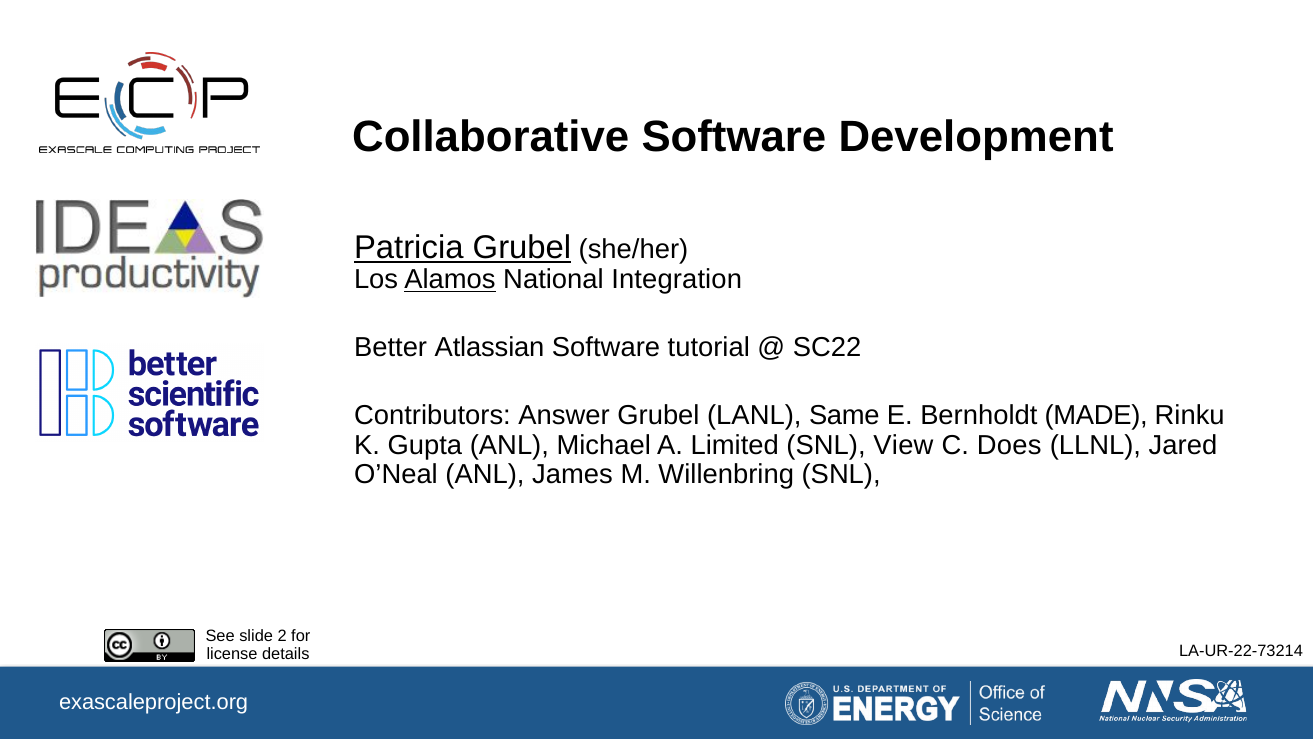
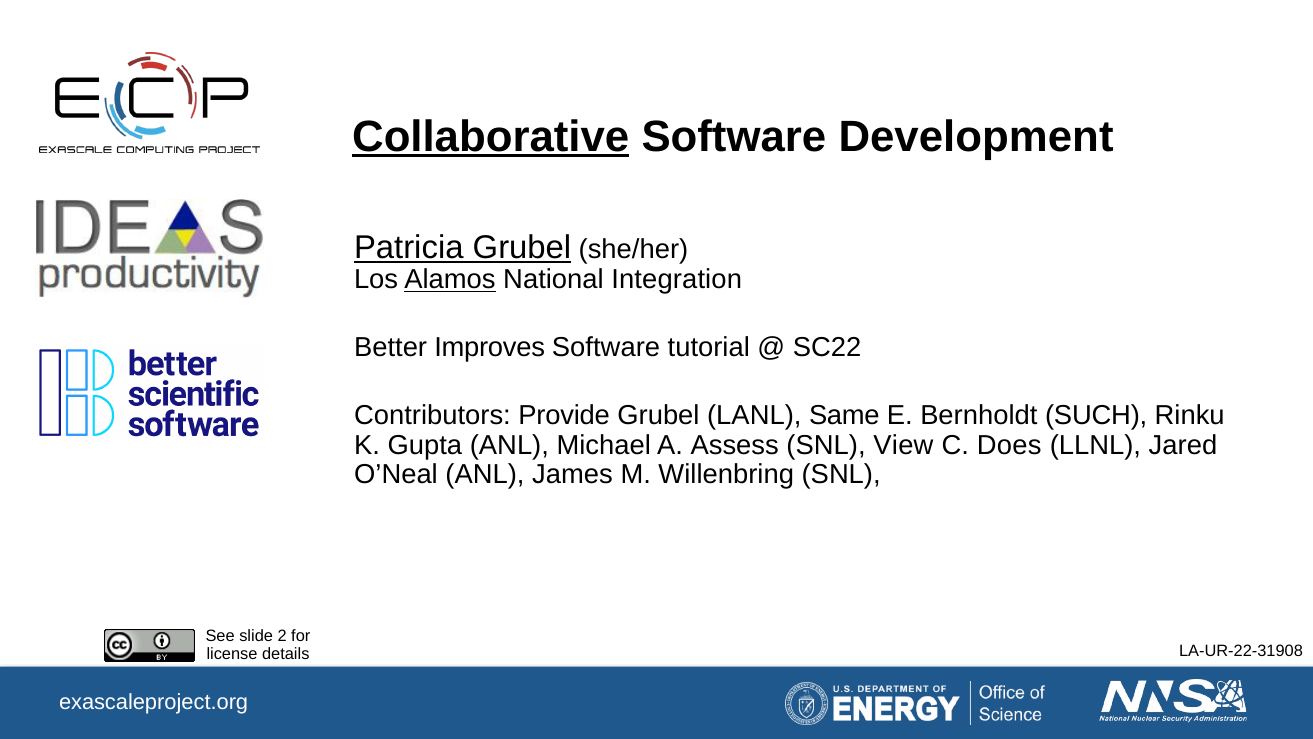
Collaborative underline: none -> present (491, 137)
Atlassian: Atlassian -> Improves (490, 348)
Answer: Answer -> Provide (564, 415)
MADE: MADE -> SUCH (1096, 415)
Limited: Limited -> Assess (735, 445)
LA-UR-22-73214: LA-UR-22-73214 -> LA-UR-22-31908 (1241, 651)
